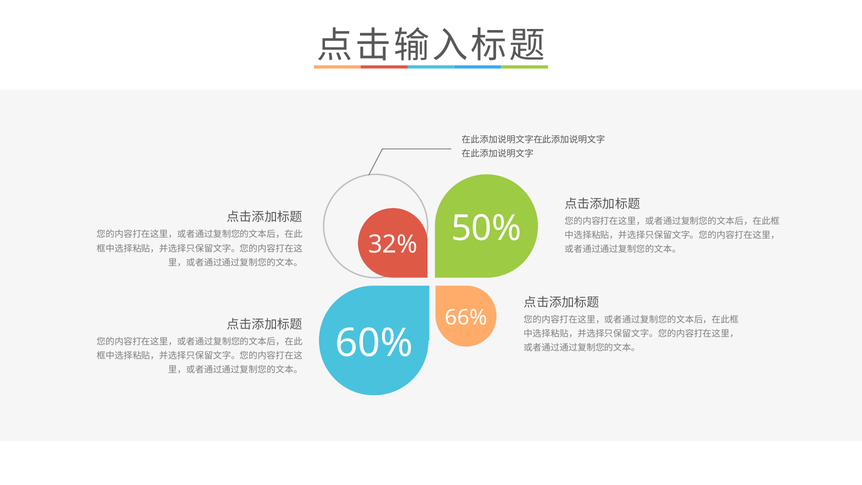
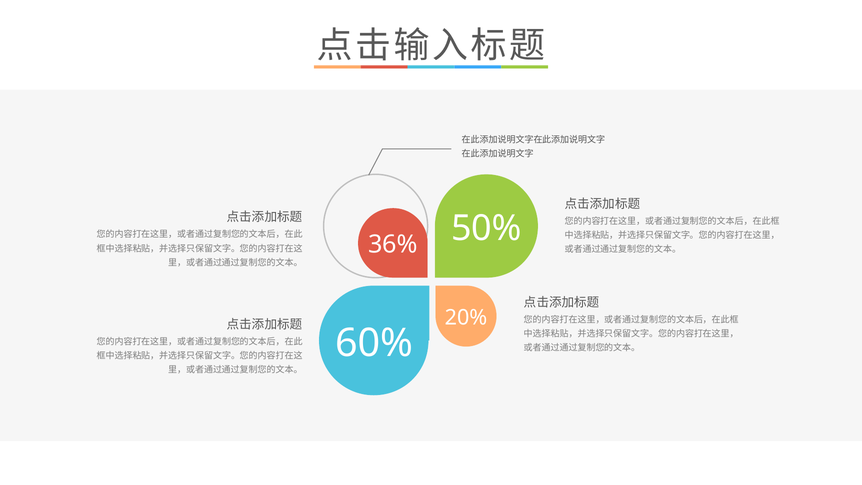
32%: 32% -> 36% (393, 245)
66%: 66% -> 20% (466, 318)
